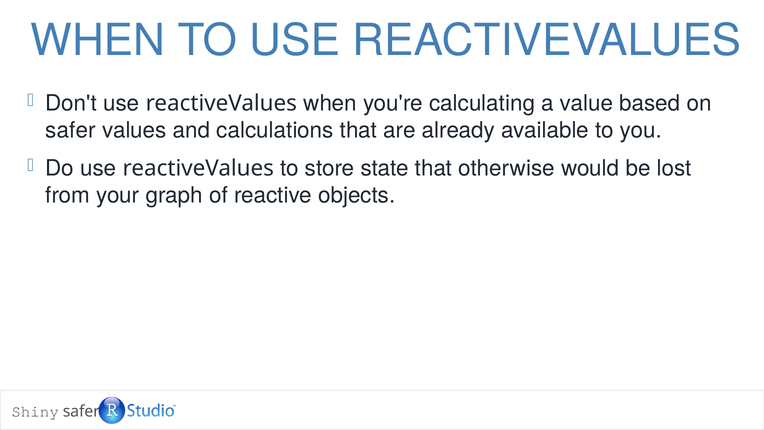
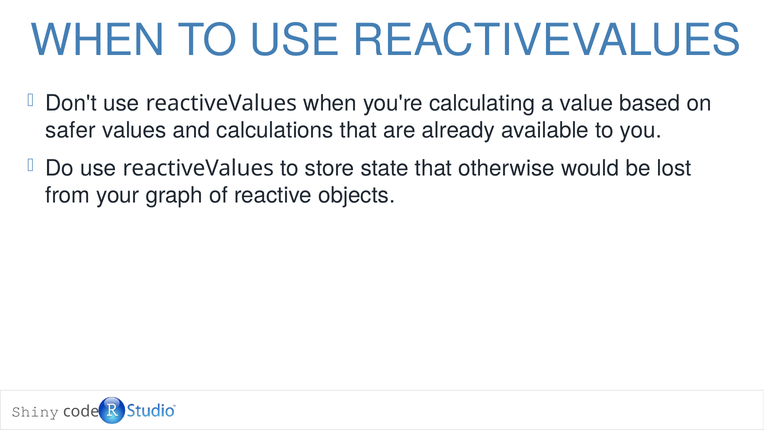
safer: safer -> code (81, 411)
